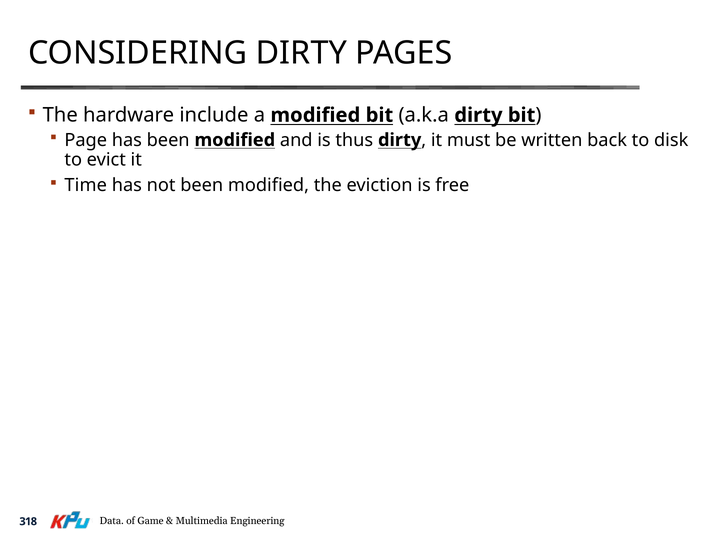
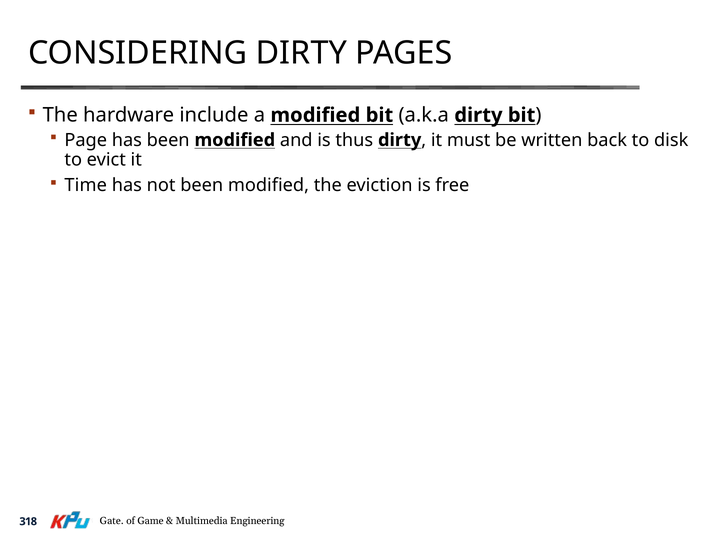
Data: Data -> Gate (112, 521)
